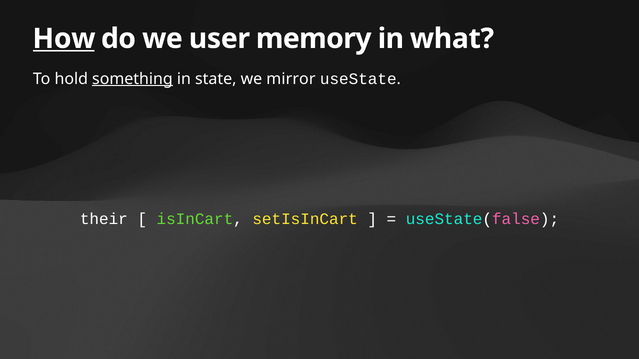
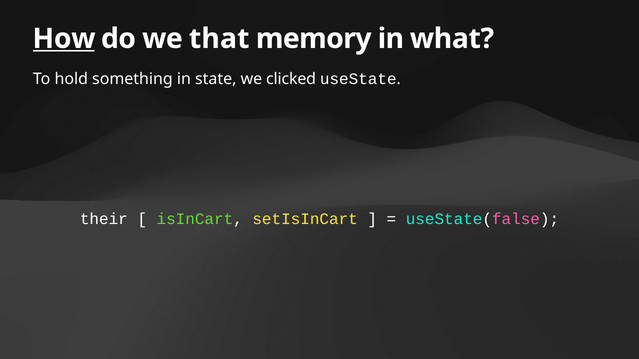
user: user -> that (219, 39)
something underline: present -> none (132, 79)
mirror: mirror -> clicked (291, 79)
